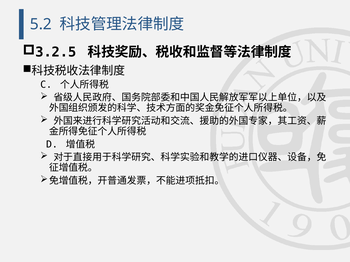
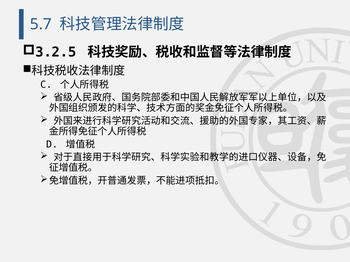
5.2: 5.2 -> 5.7 (41, 24)
